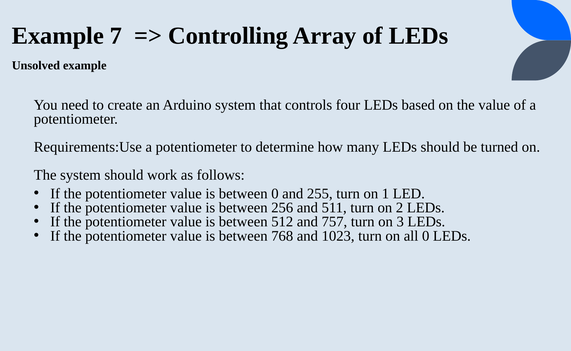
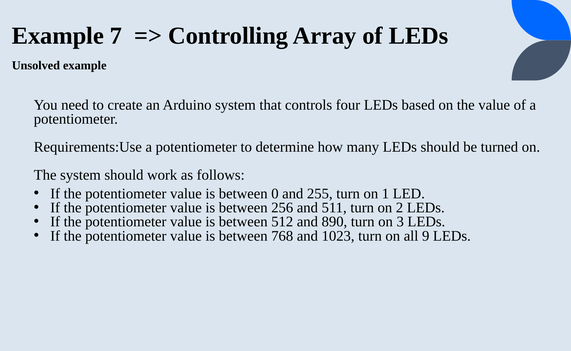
757: 757 -> 890 (334, 222)
all 0: 0 -> 9 (426, 236)
